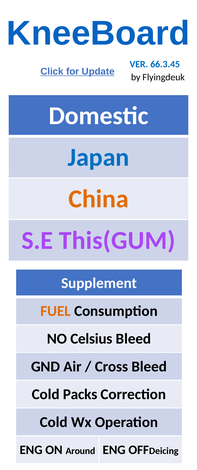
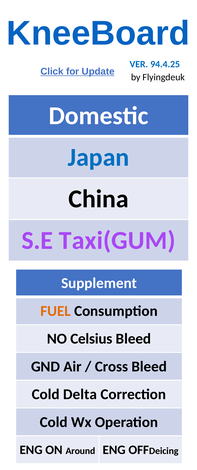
66.3.45: 66.3.45 -> 94.4.25 (165, 64)
China colour: orange -> black (99, 199)
This(GUM: This(GUM -> Taxi(GUM (117, 241)
Packs: Packs -> Delta (80, 395)
